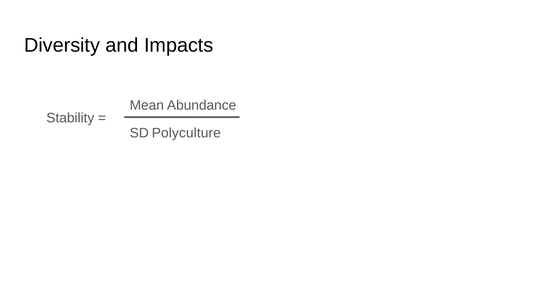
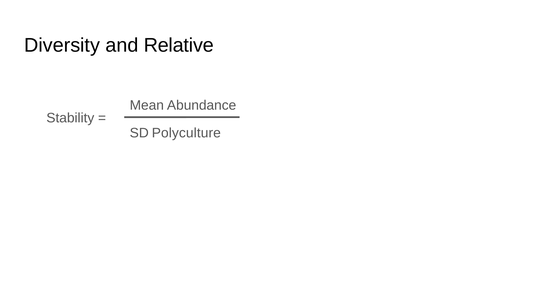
Impacts: Impacts -> Relative (179, 45)
